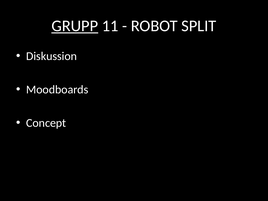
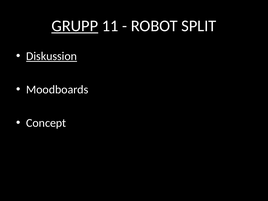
Diskussion underline: none -> present (52, 56)
